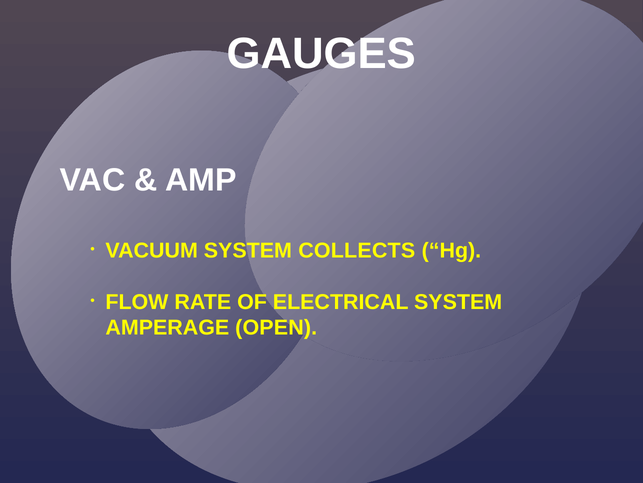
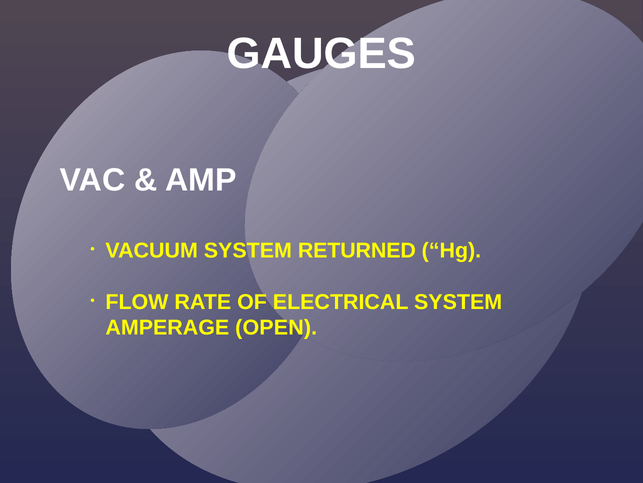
COLLECTS: COLLECTS -> RETURNED (357, 250)
